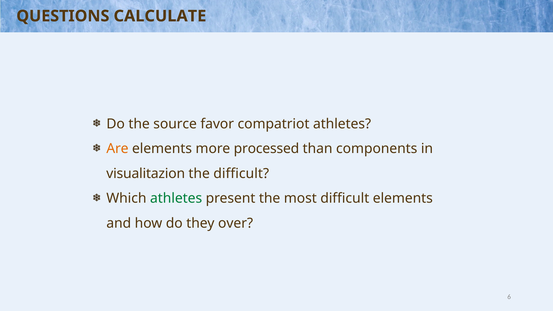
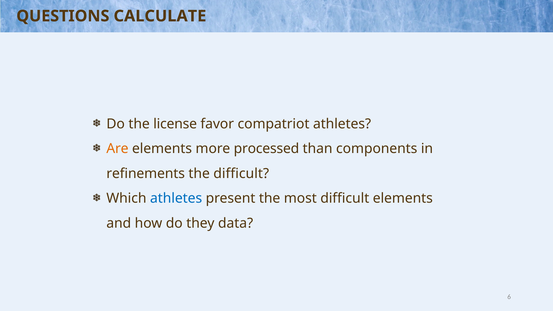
source: source -> license (175, 124)
visualitazion: visualitazion -> refinements (146, 174)
athletes colour: green -> blue (176, 198)
over: over -> data (236, 223)
